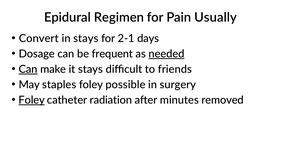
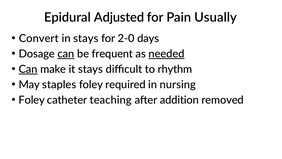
Regimen: Regimen -> Adjusted (119, 17)
2-1: 2-1 -> 2-0 (126, 38)
can underline: none -> present (66, 54)
friends: friends -> rhythm (175, 69)
possible: possible -> required (126, 84)
surgery: surgery -> nursing (178, 84)
Foley underline: present -> none (32, 100)
radiation: radiation -> teaching (111, 100)
minutes: minutes -> addition (179, 100)
